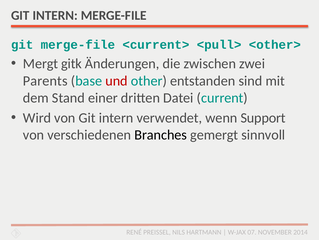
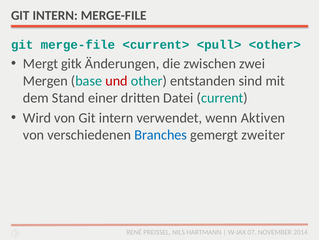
Parents: Parents -> Mergen (45, 81)
Support: Support -> Aktiven (263, 117)
Branches colour: black -> blue (161, 135)
sinnvoll: sinnvoll -> zweiter (263, 135)
